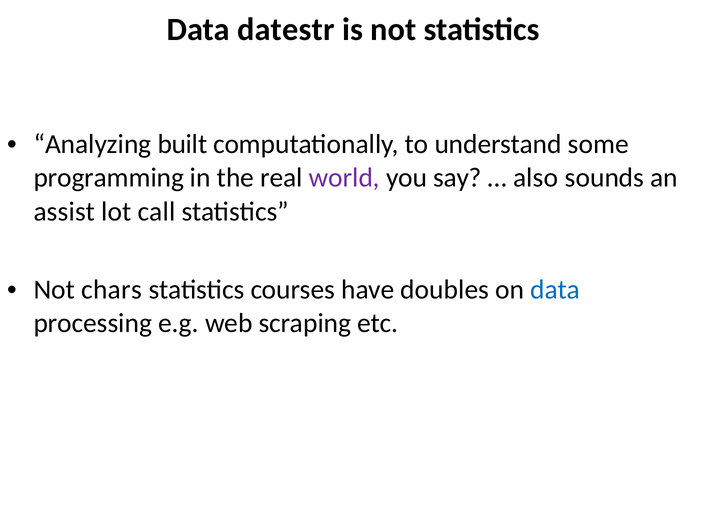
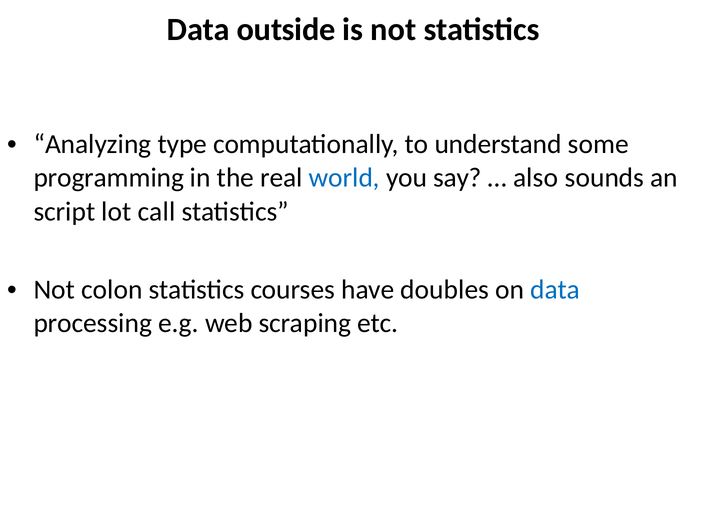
datestr: datestr -> outside (286, 30)
built: built -> type (182, 144)
world colour: purple -> blue (344, 178)
assist: assist -> script (64, 212)
chars: chars -> colon (112, 290)
